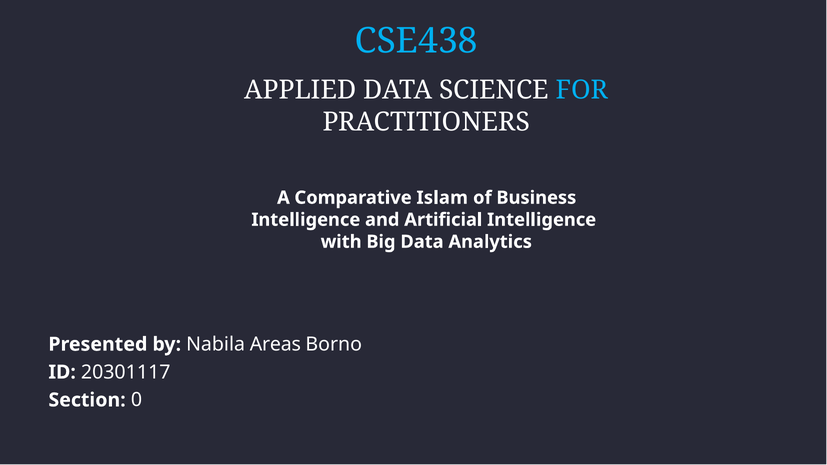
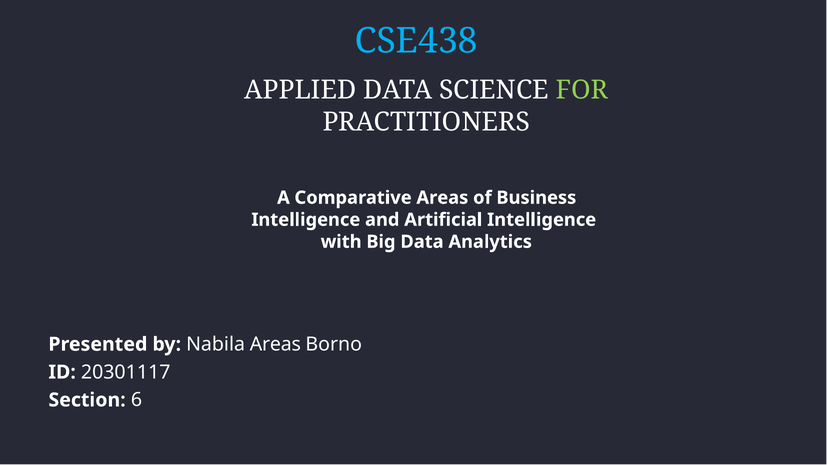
FOR colour: light blue -> light green (582, 90)
Comparative Islam: Islam -> Areas (442, 198)
0: 0 -> 6 (136, 400)
